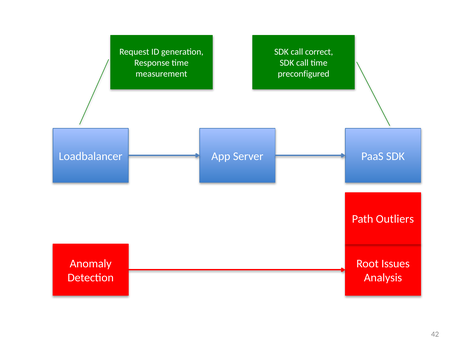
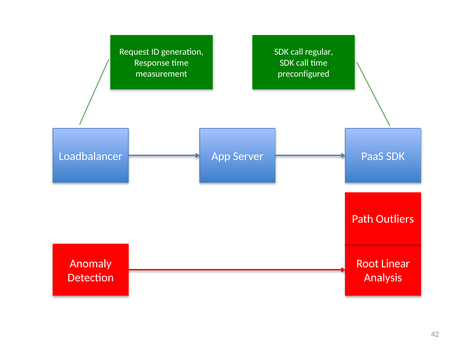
correct: correct -> regular (319, 52)
Issues: Issues -> Linear (396, 264)
